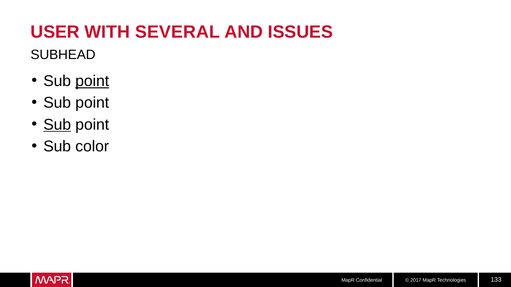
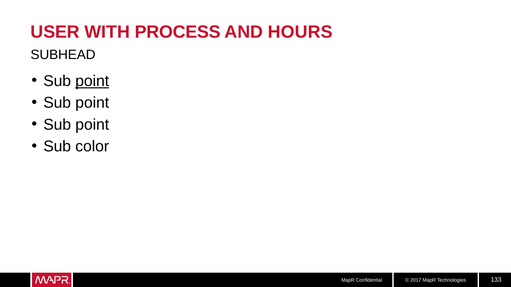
SEVERAL: SEVERAL -> PROCESS (178, 32)
ISSUES: ISSUES -> HOURS (300, 32)
Sub underline: present -> none (57, 125)
